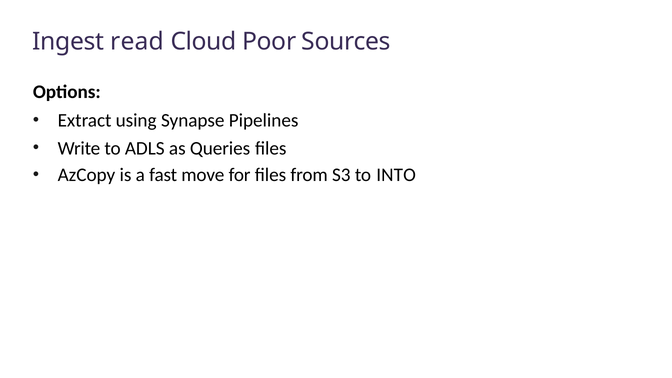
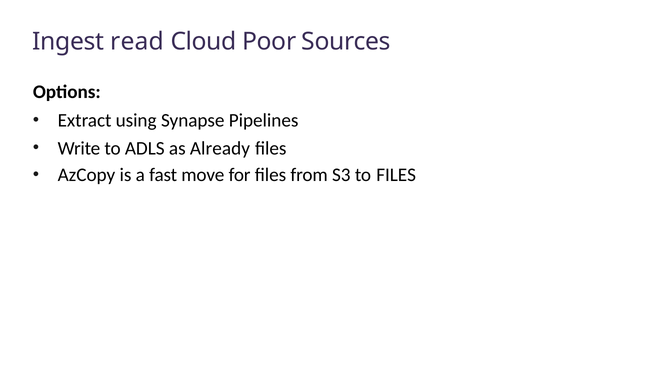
Queries: Queries -> Already (220, 148)
to INTO: INTO -> FILES (396, 175)
